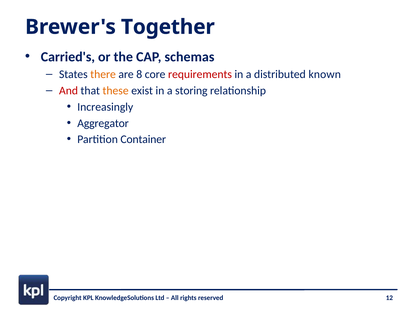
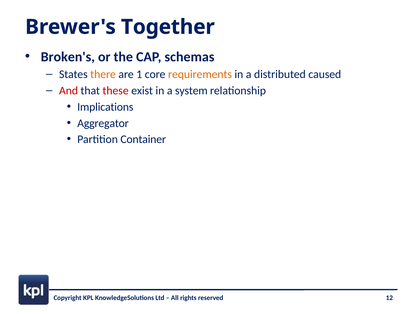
Carried's: Carried's -> Broken's (68, 57)
8: 8 -> 1 (139, 74)
requirements colour: red -> orange (200, 74)
known: known -> caused (325, 74)
these colour: orange -> red (116, 90)
storing: storing -> system (191, 90)
Increasingly: Increasingly -> Implications (105, 107)
